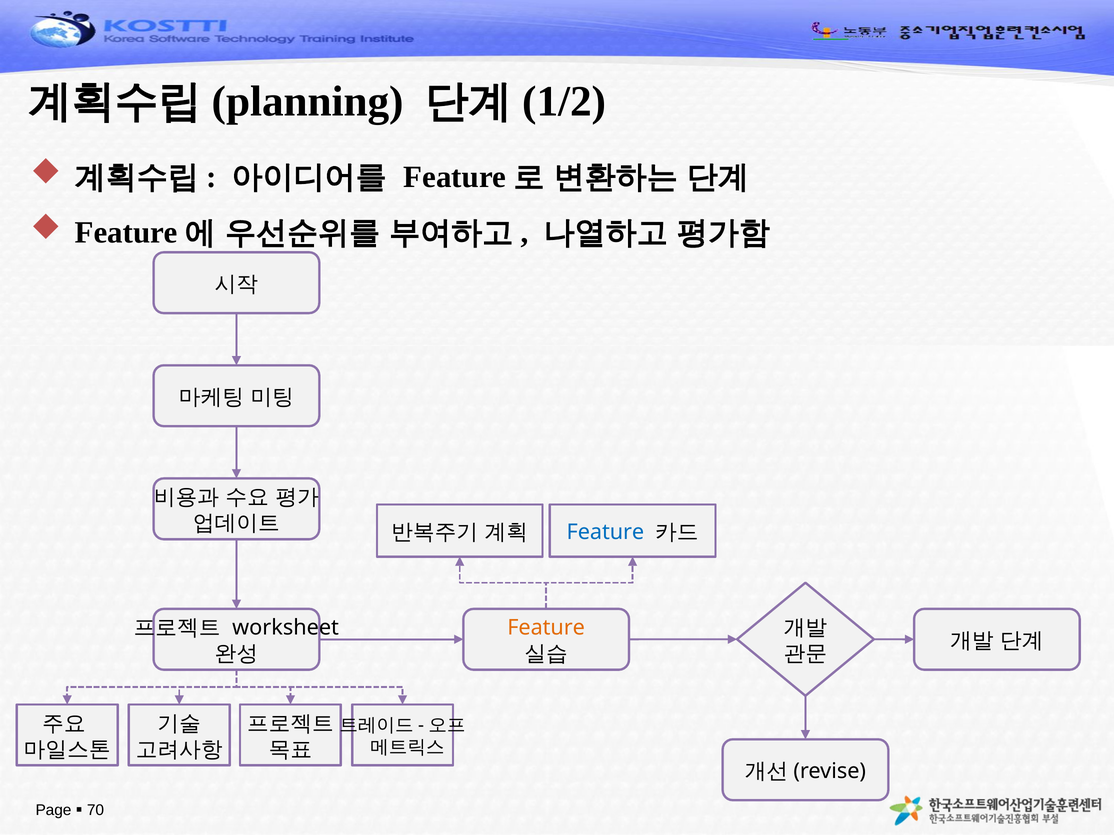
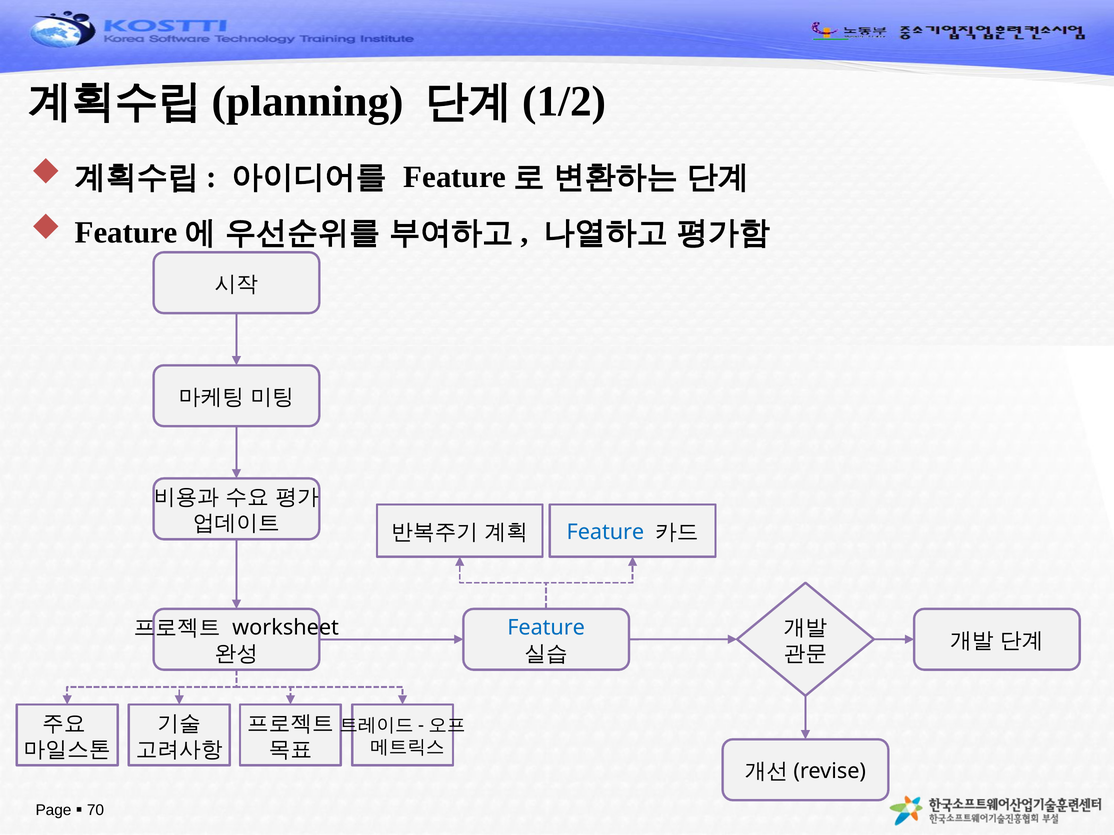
Feature colour: orange -> blue (546, 628)
